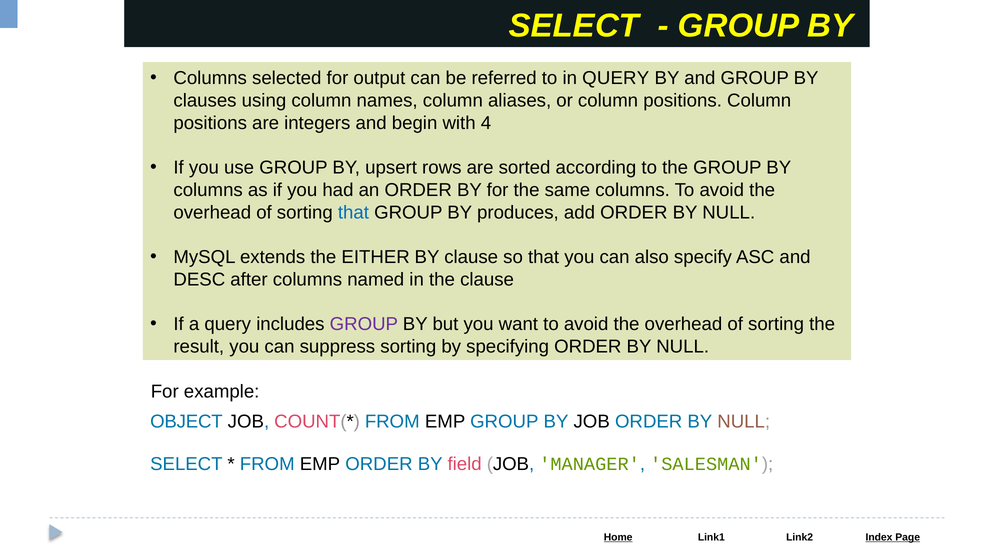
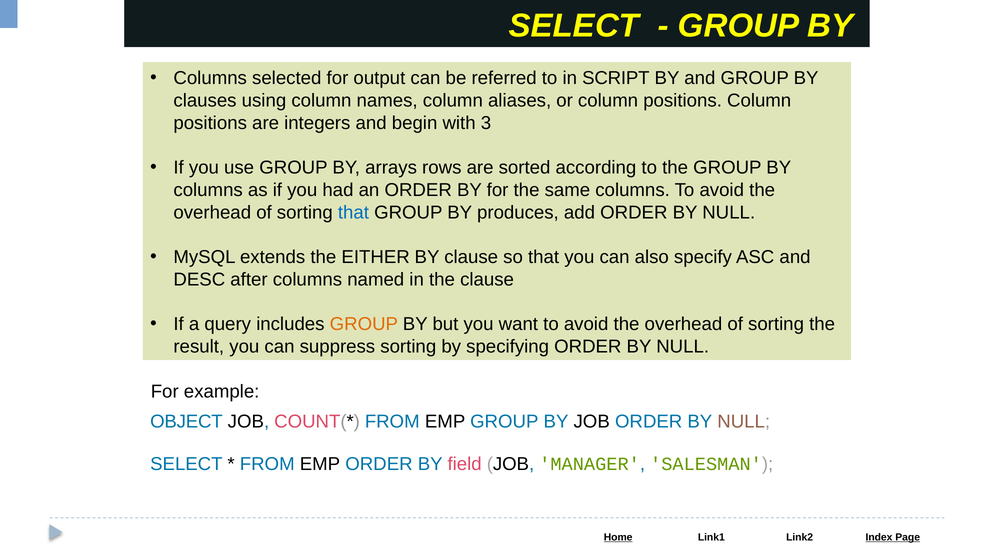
in QUERY: QUERY -> SCRIPT (616, 78)
4: 4 -> 3 (486, 123)
upsert: upsert -> arrays (391, 168)
GROUP colour: purple -> orange (364, 324)
